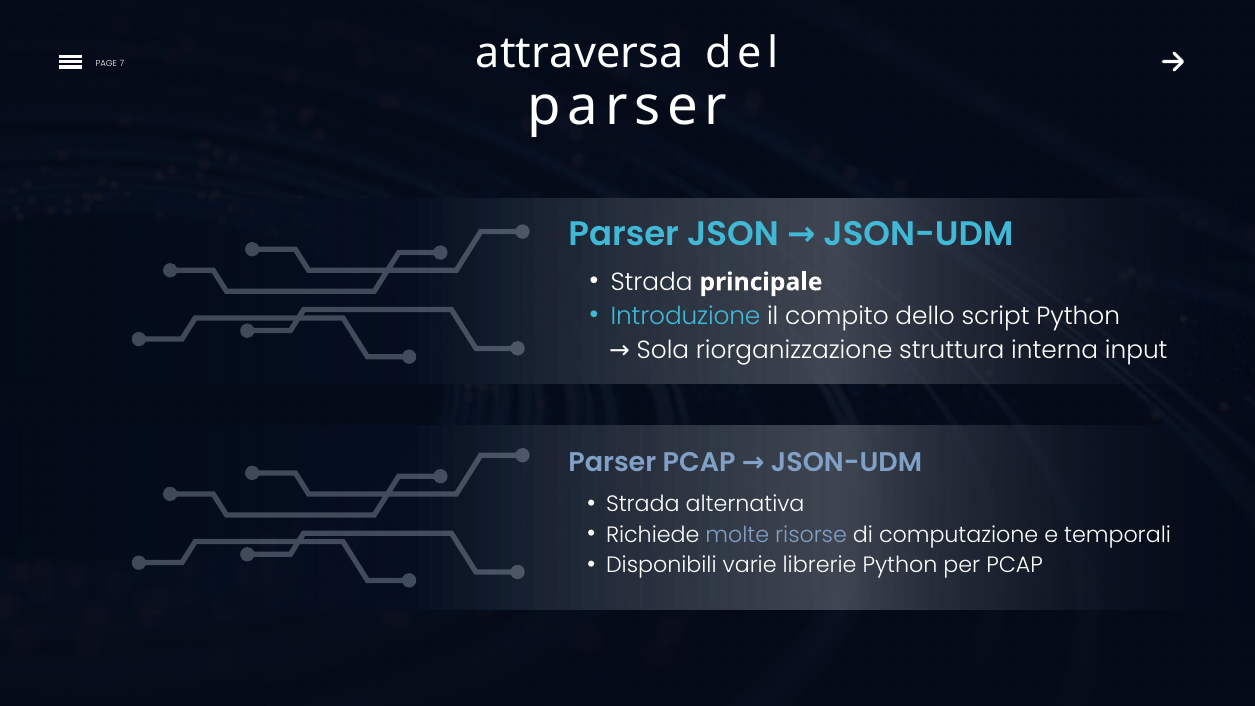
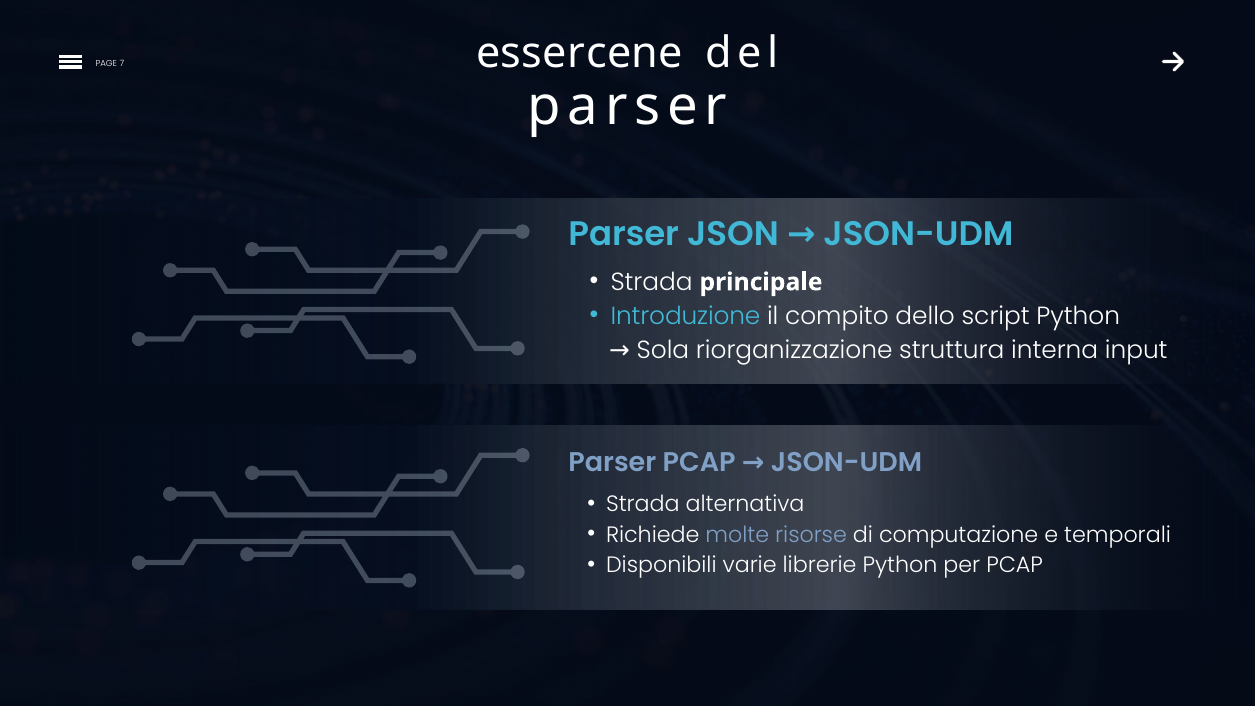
attraversa: attraversa -> essercene (580, 53)
